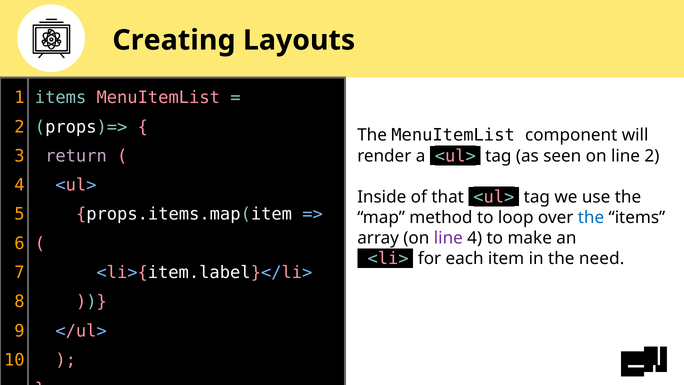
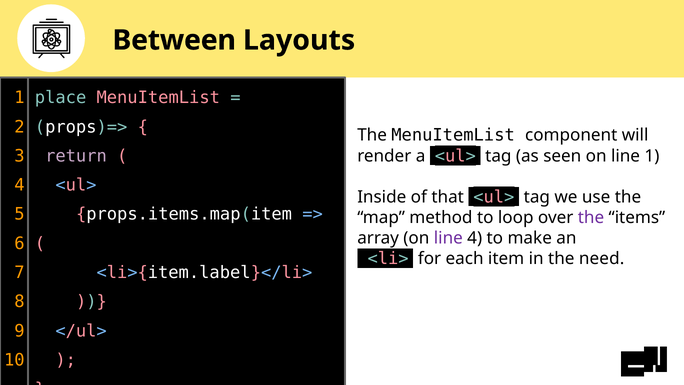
Creating: Creating -> Between (174, 40)
items: items -> place (61, 98)
line 2: 2 -> 1 (652, 156)
the colour: blue -> purple (591, 217)
